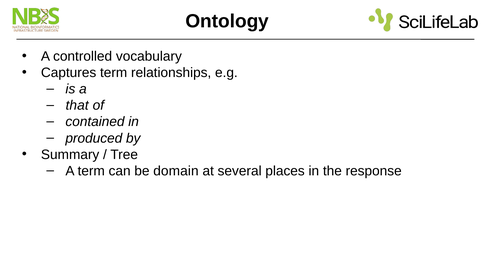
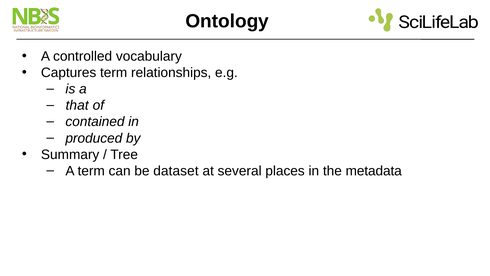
domain: domain -> dataset (176, 171)
response: response -> metadata (374, 171)
